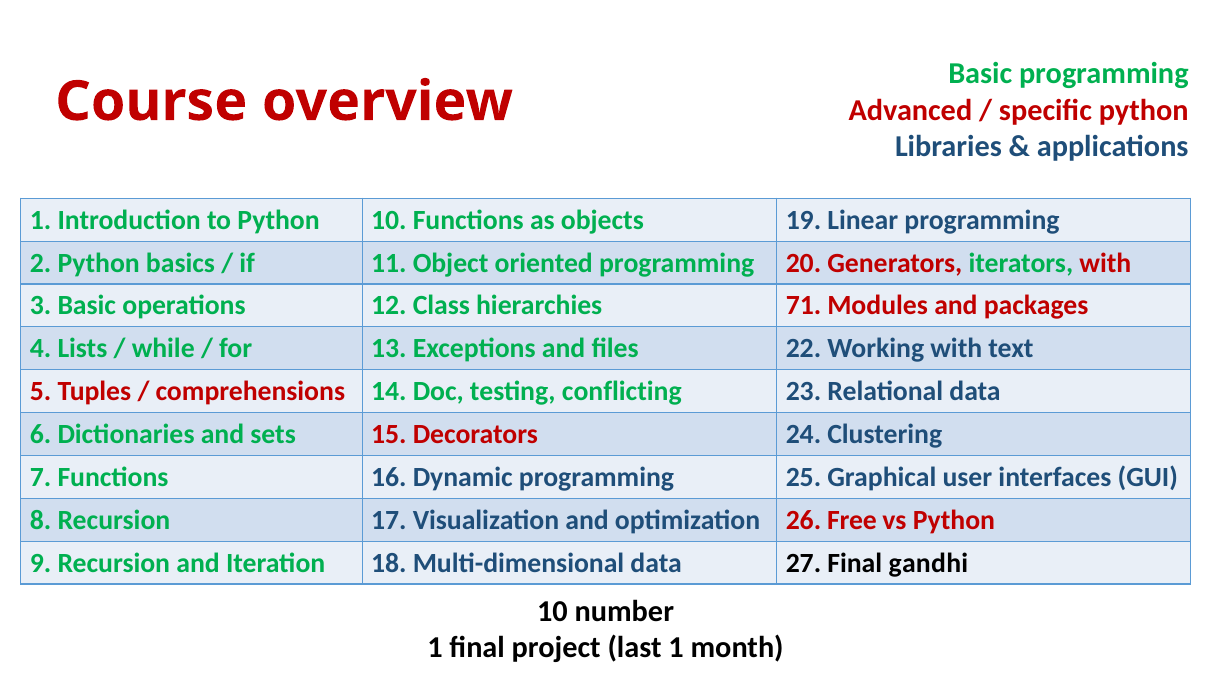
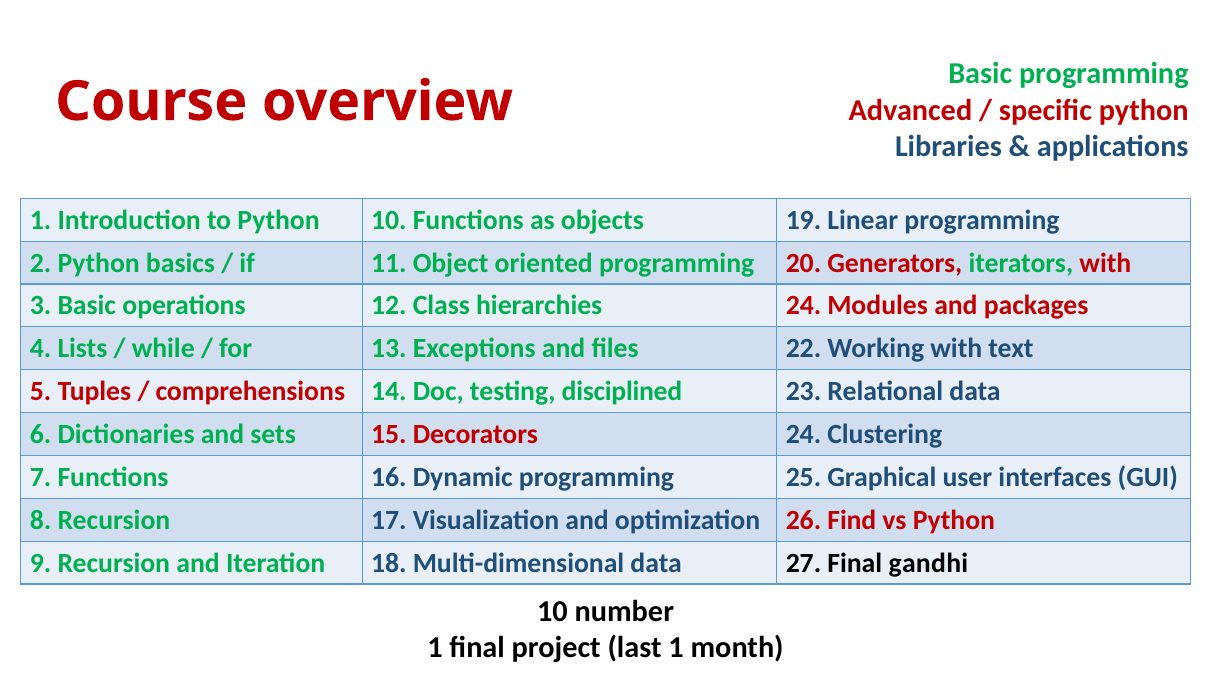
hierarchies 71: 71 -> 24 (804, 306)
conflicting: conflicting -> disciplined (622, 392)
Free: Free -> Find (852, 520)
